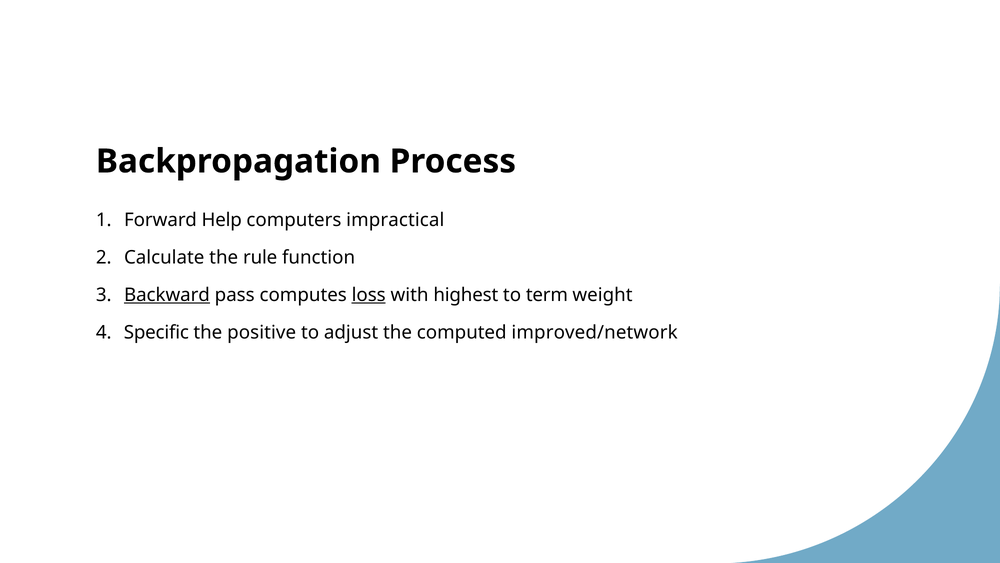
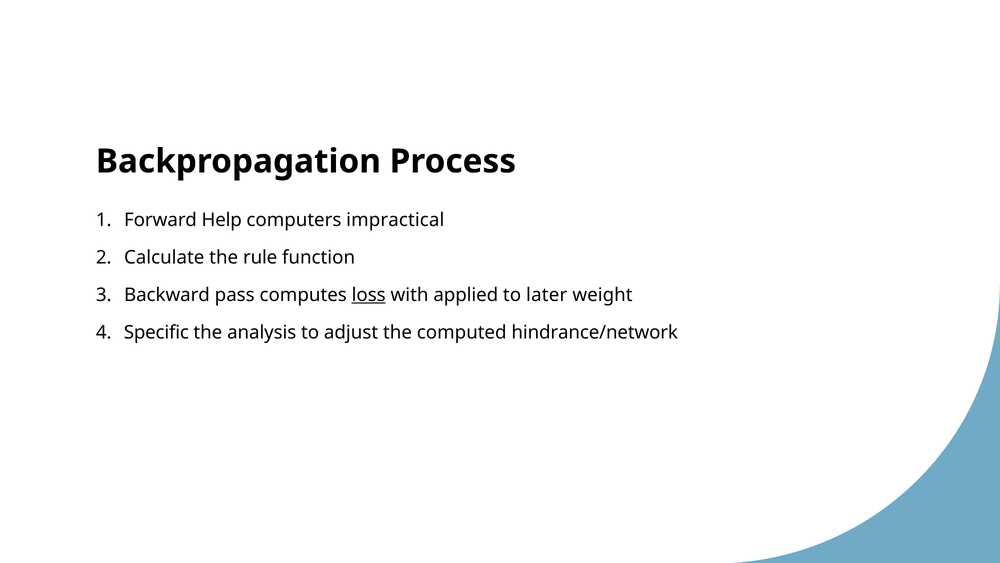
Backward underline: present -> none (167, 295)
highest: highest -> applied (466, 295)
term: term -> later (547, 295)
positive: positive -> analysis (262, 332)
improved/network: improved/network -> hindrance/network (595, 332)
